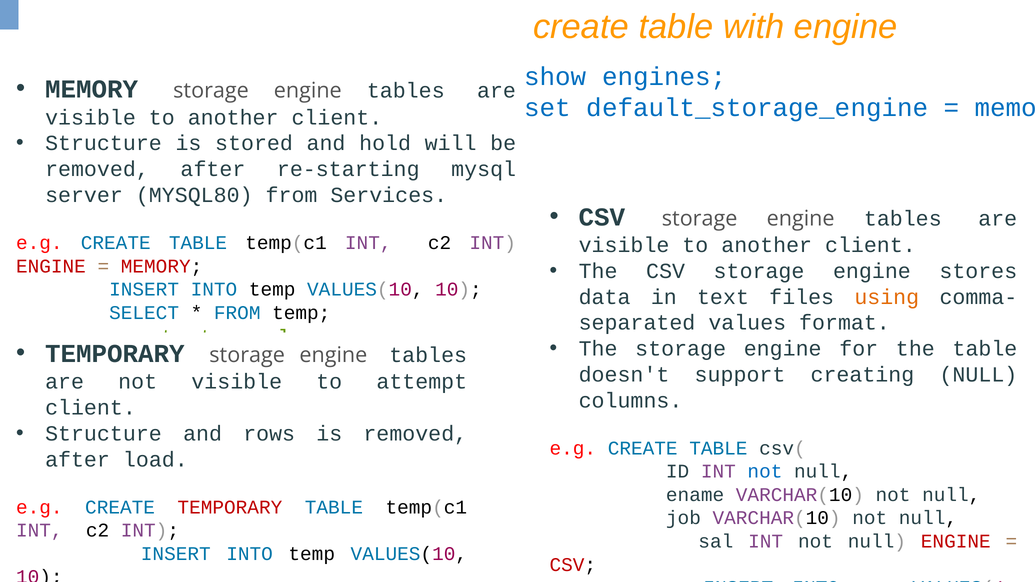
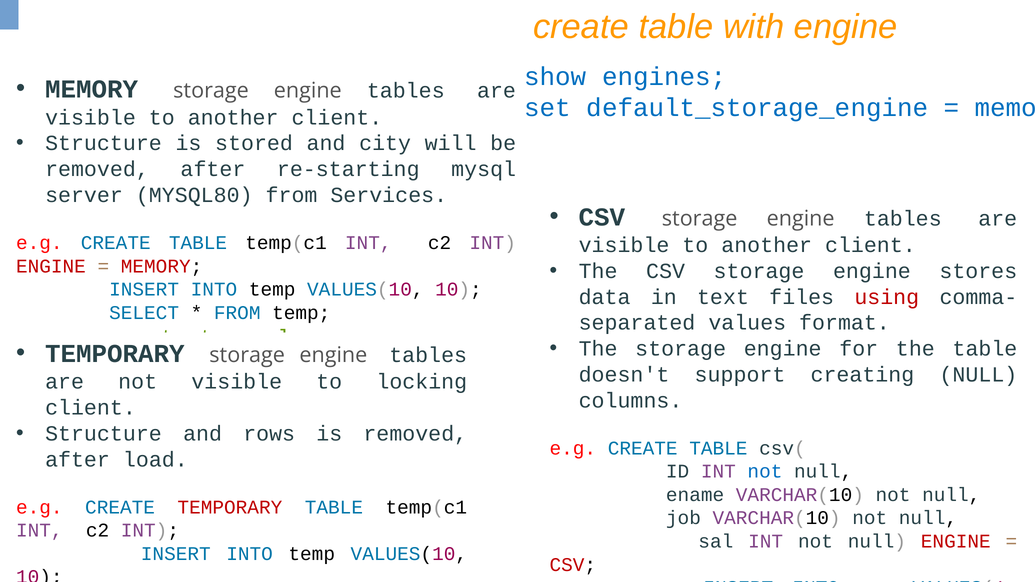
hold: hold -> city (385, 143)
using colour: orange -> red (887, 297)
attempt: attempt -> locking (422, 382)
